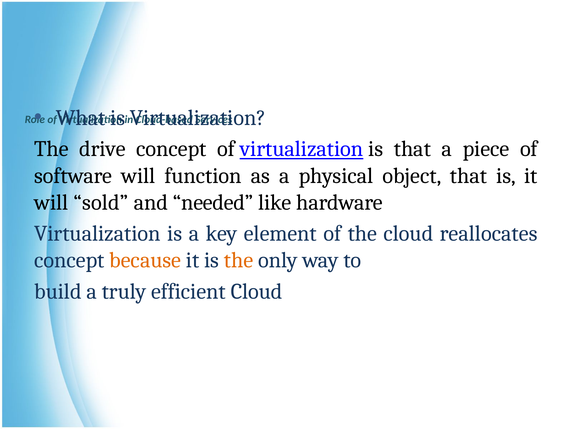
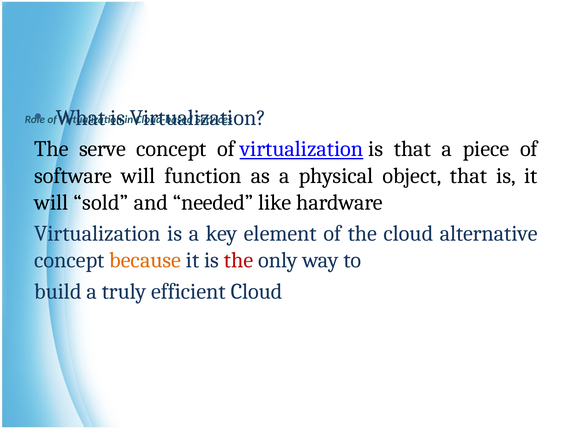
drive: drive -> serve (103, 149)
reallocates: reallocates -> alternative (489, 234)
the colour: orange -> red (239, 260)
